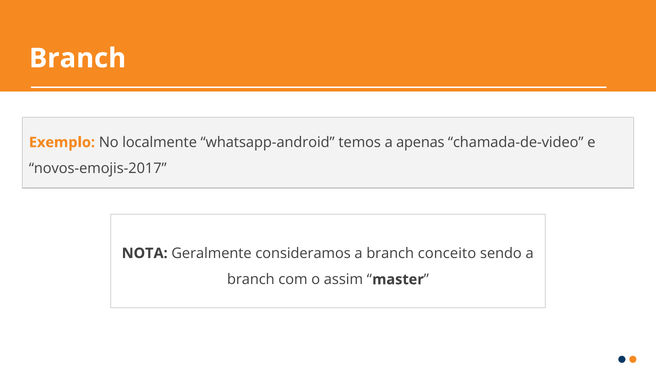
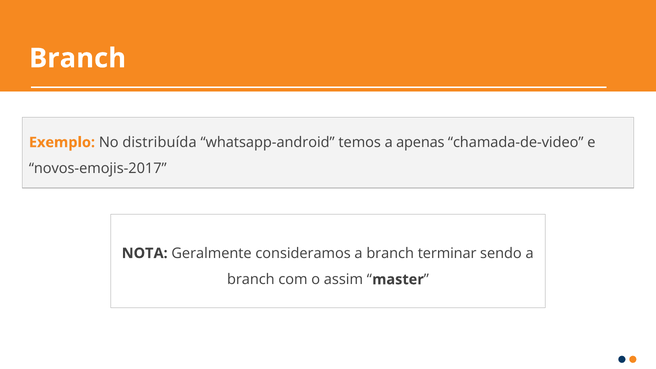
localmente: localmente -> distribuída (159, 142)
conceito: conceito -> terminar (447, 253)
